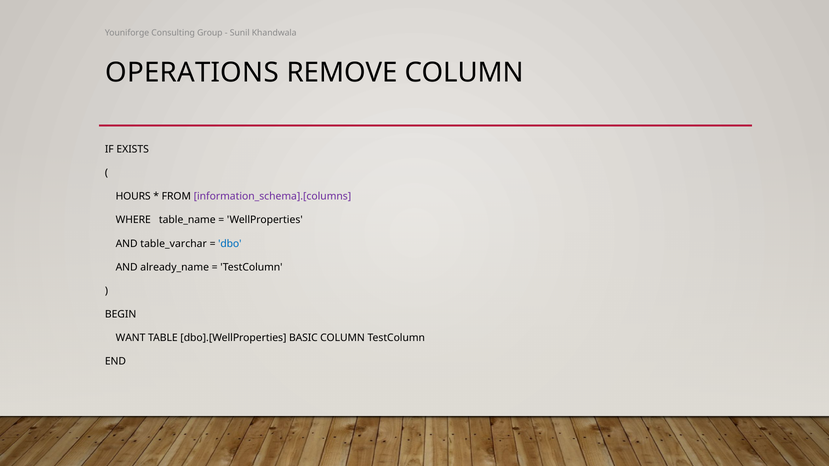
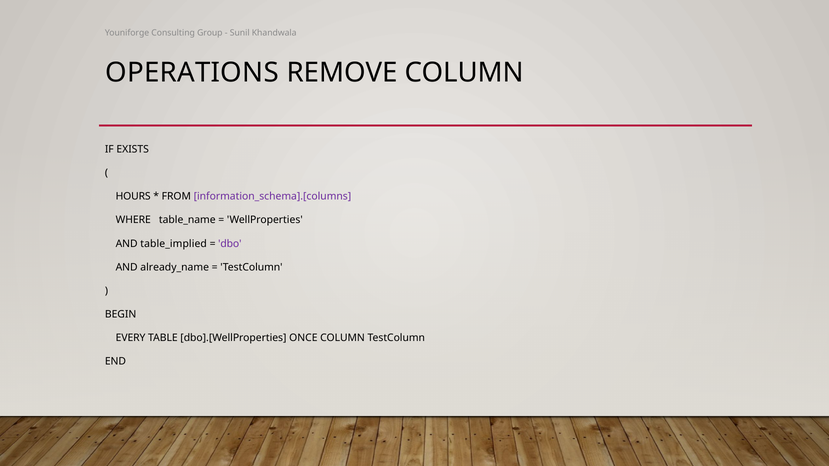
table_varchar: table_varchar -> table_implied (174, 244)
dbo colour: blue -> purple (230, 244)
WANT: WANT -> EVERY (131, 338)
BASIC: BASIC -> ONCE (303, 338)
